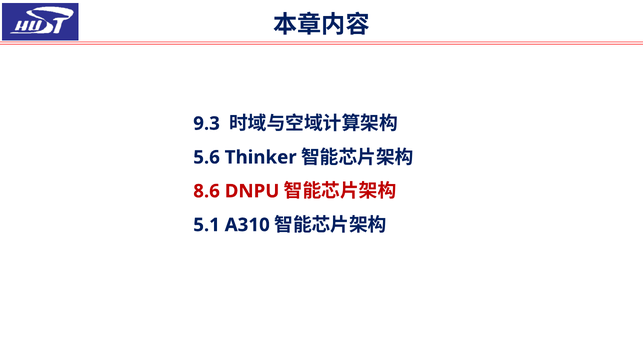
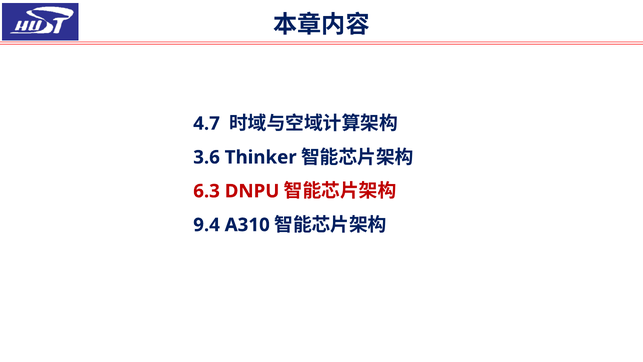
9.3: 9.3 -> 4.7 (207, 123)
5.6: 5.6 -> 3.6 (207, 157)
8.6: 8.6 -> 6.3 (207, 191)
5.1: 5.1 -> 9.4 (207, 225)
